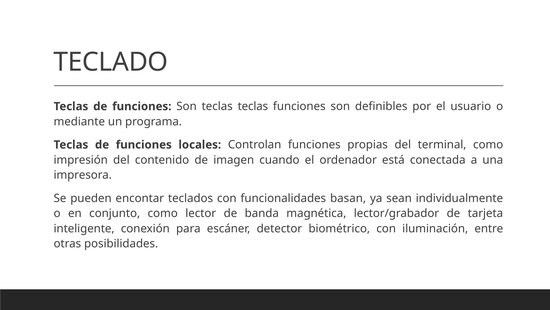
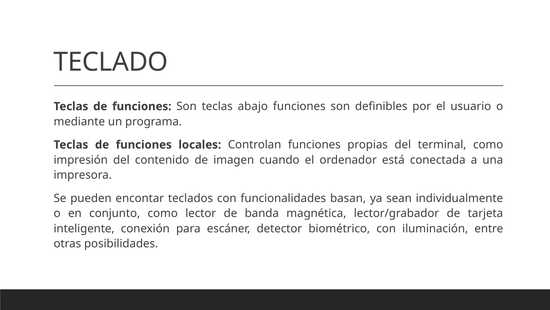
teclas teclas: teclas -> abajo (253, 106)
